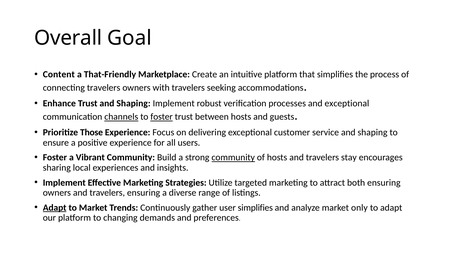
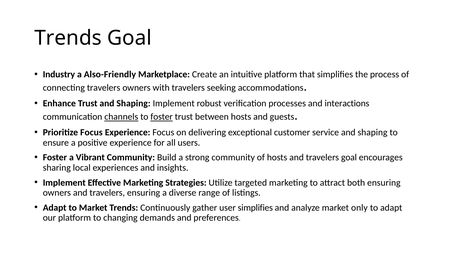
Overall: Overall -> Trends (68, 38)
Content: Content -> Industry (59, 74)
That-Friendly: That-Friendly -> Also-Friendly (110, 74)
and exceptional: exceptional -> interactions (347, 103)
Prioritize Those: Those -> Focus (91, 132)
community underline: present -> none (233, 157)
travelers stay: stay -> goal (349, 157)
Adapt underline: present -> none (55, 207)
